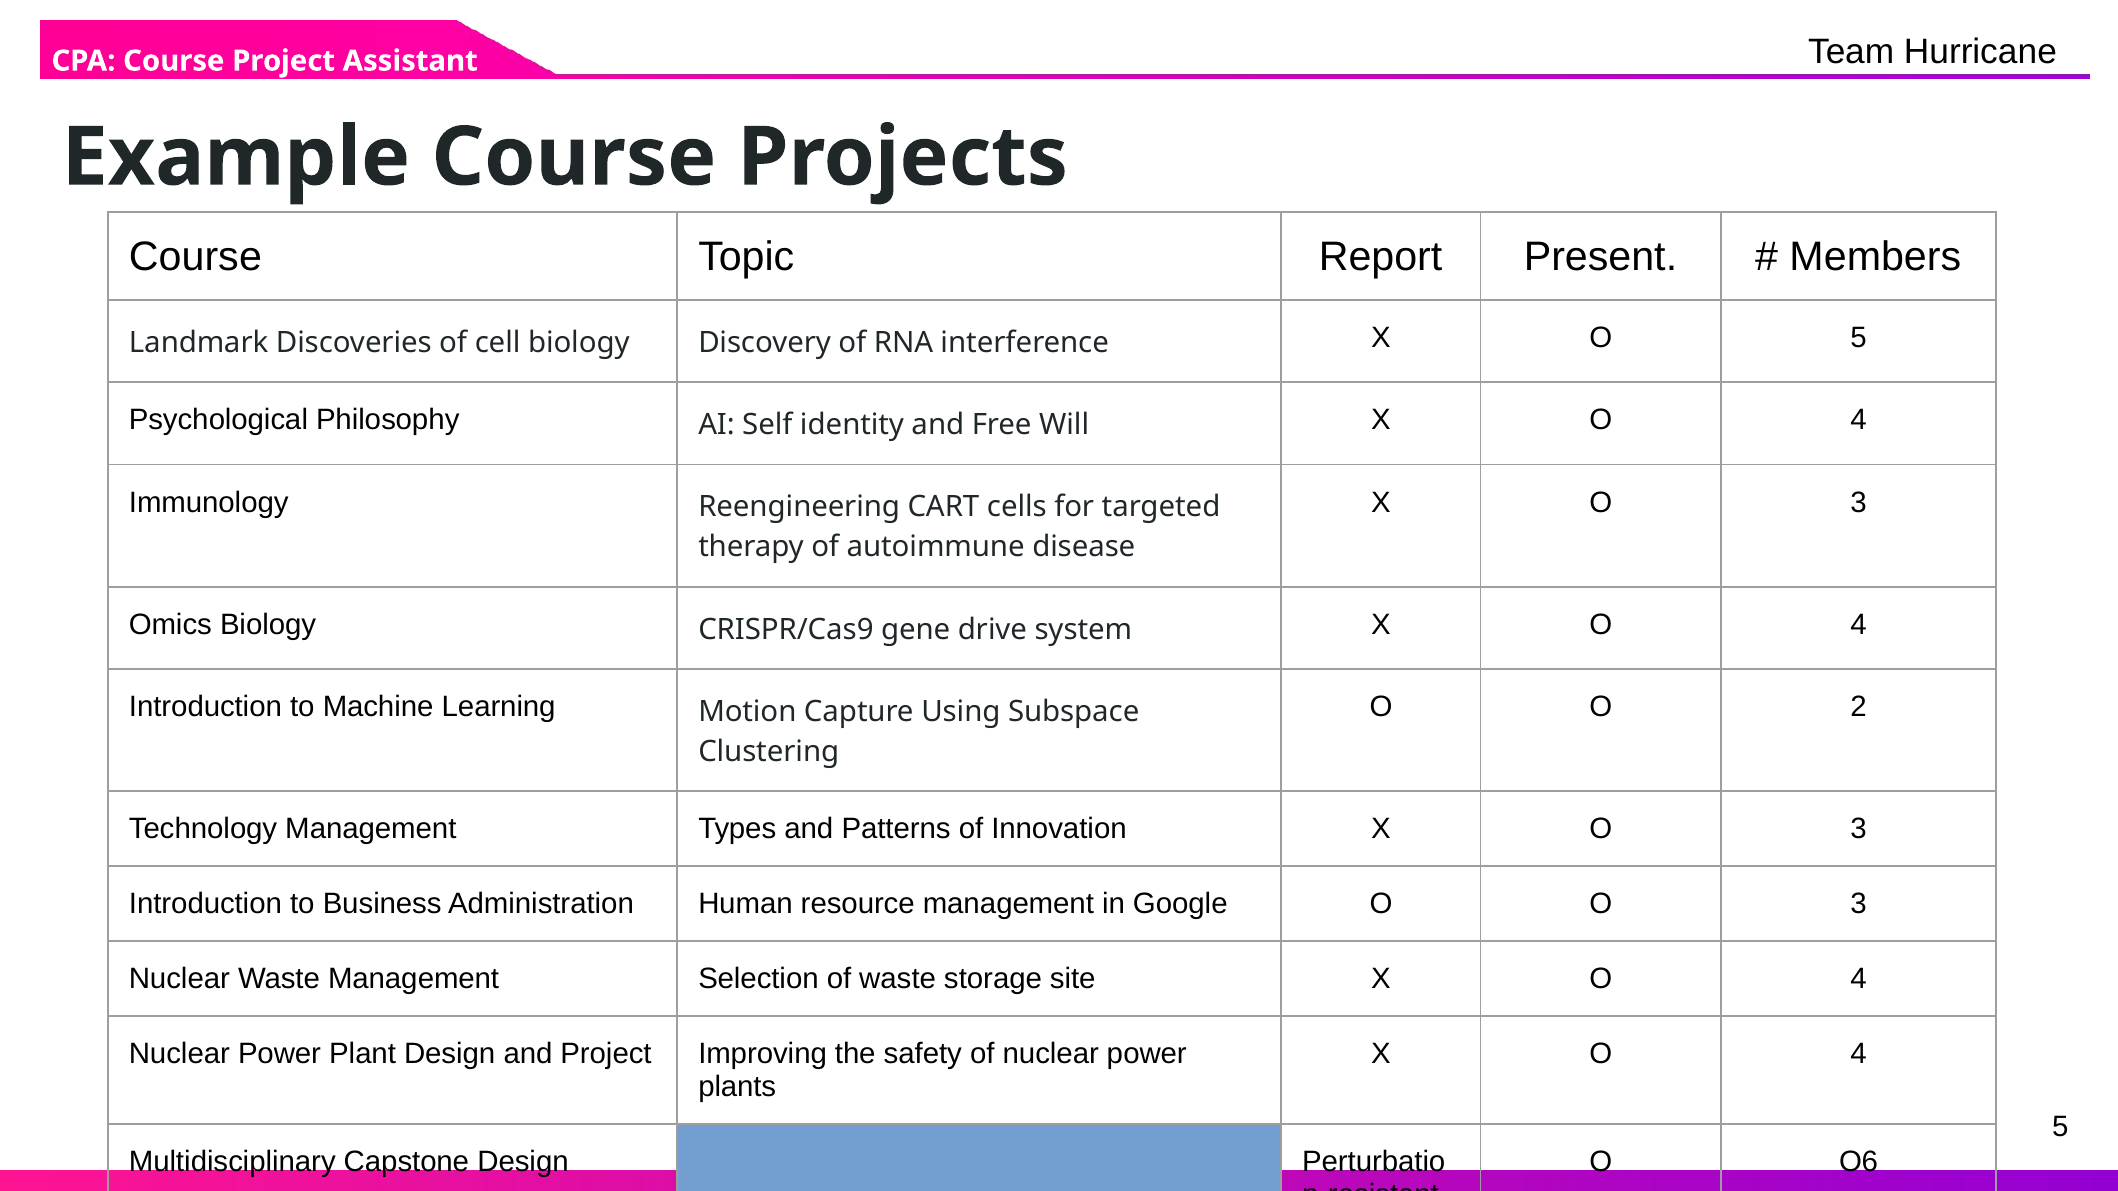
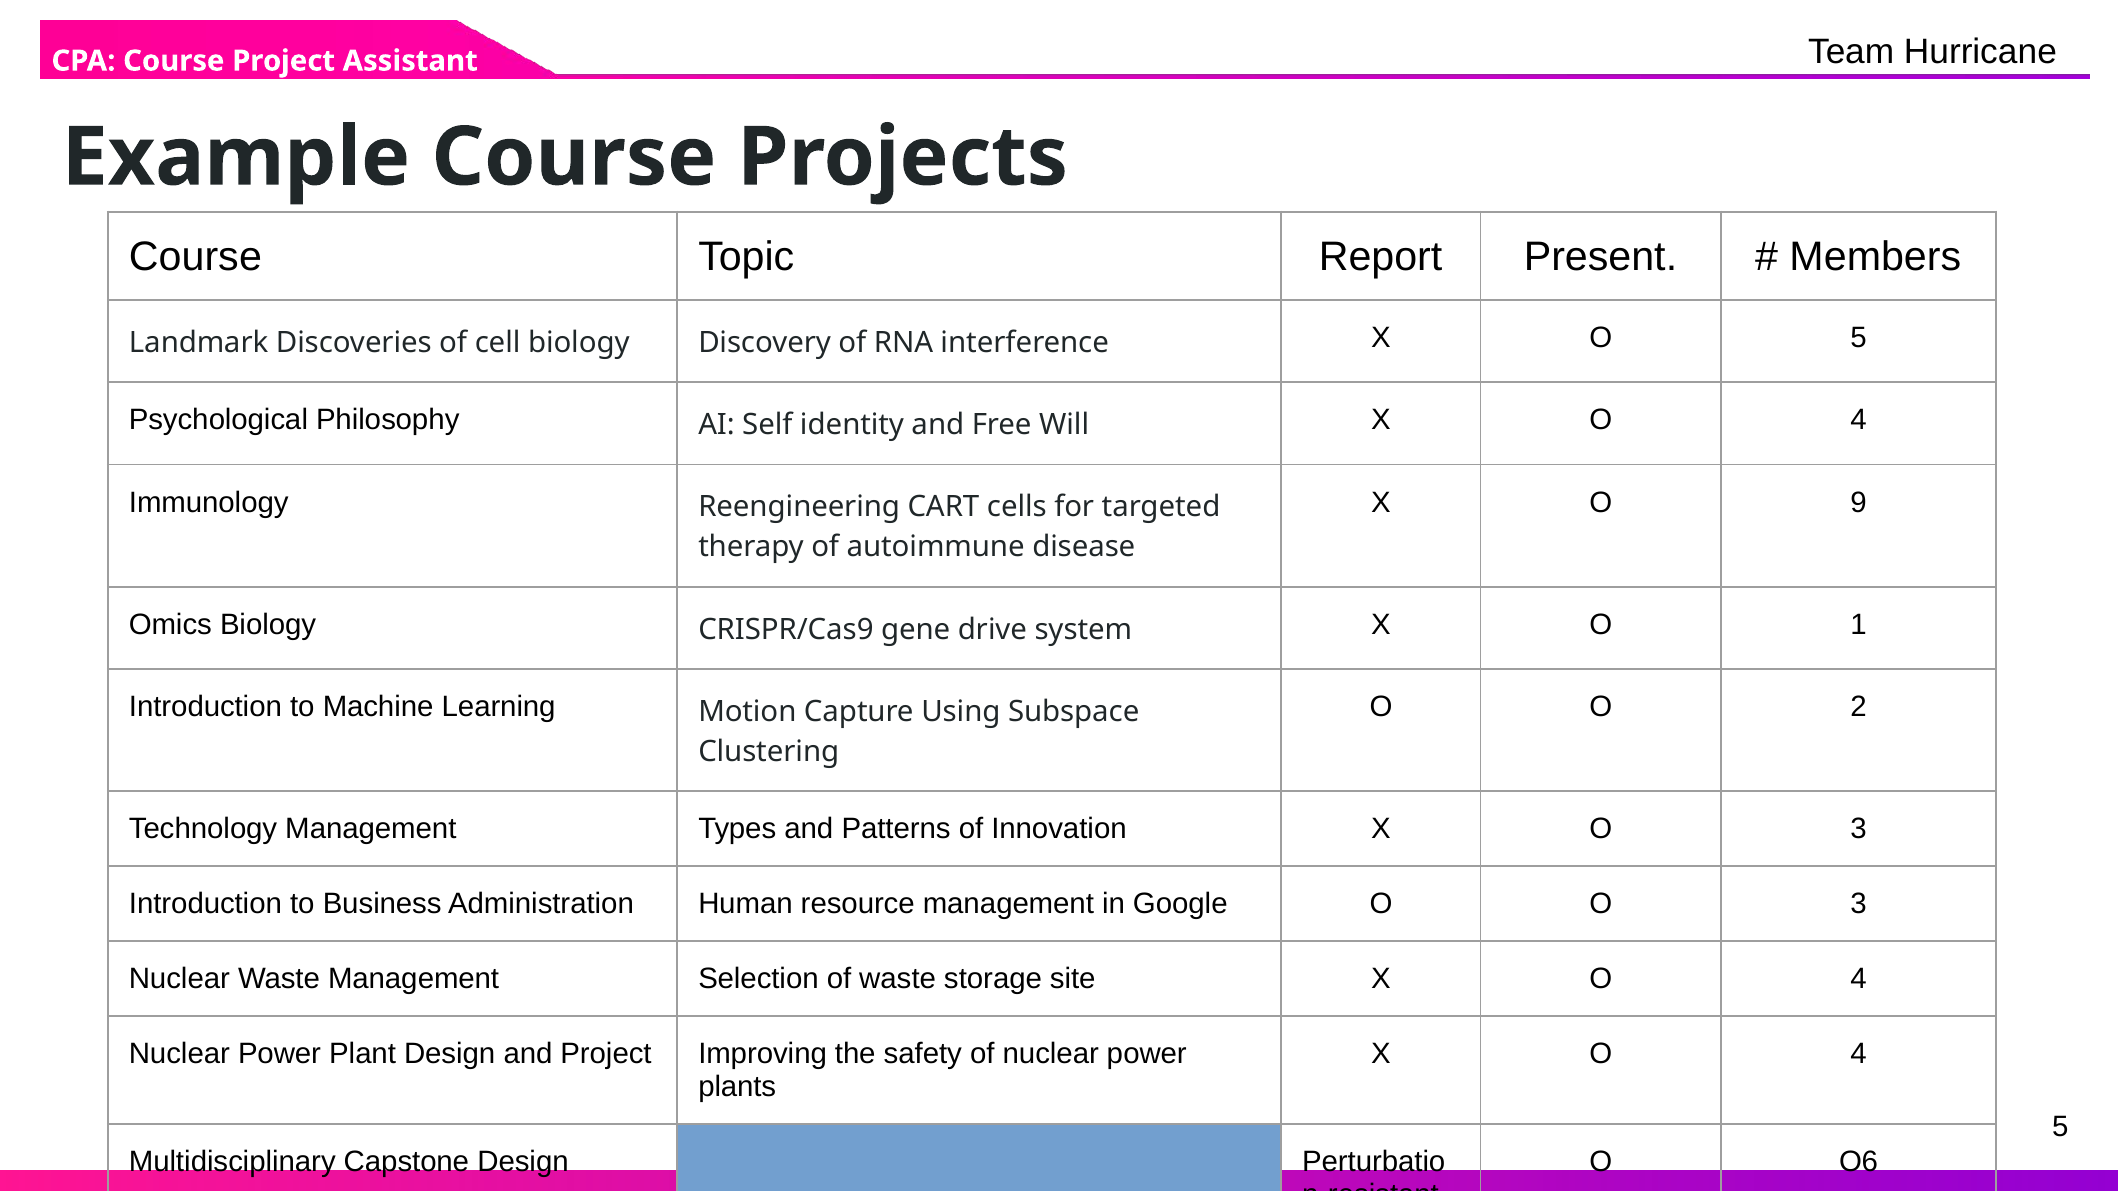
3: 3 -> 9 (1859, 503)
system X O 4: 4 -> 1 (1859, 625)
